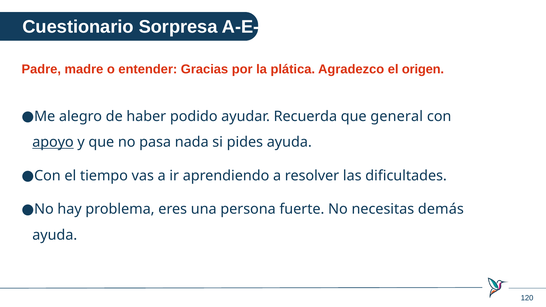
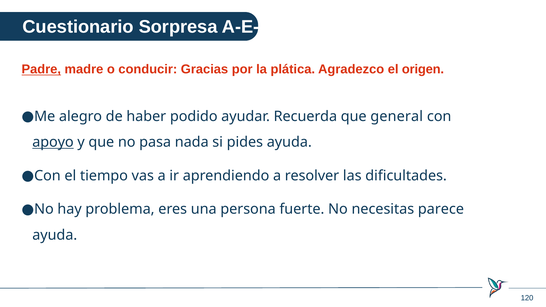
Padre underline: none -> present (41, 69)
entender: entender -> conducir (148, 69)
demás: demás -> parece (441, 209)
